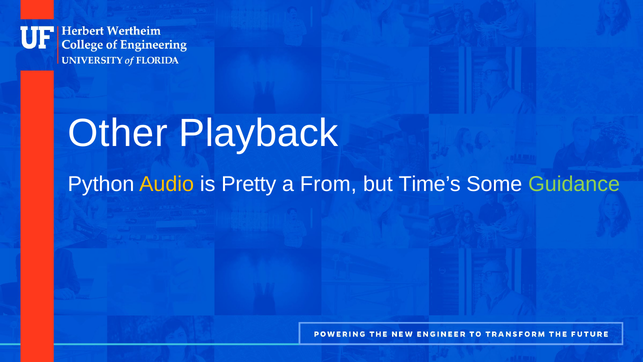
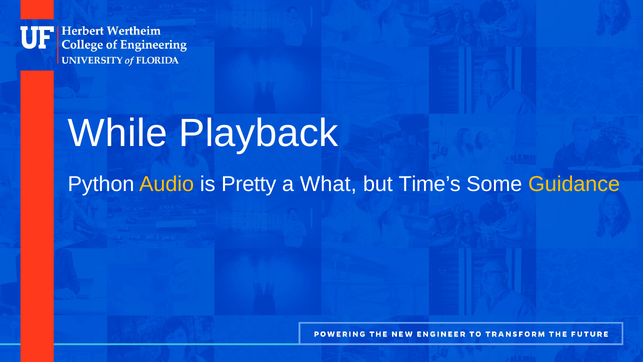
Other: Other -> While (118, 133)
From: From -> What (328, 184)
Guidance colour: light green -> yellow (574, 184)
